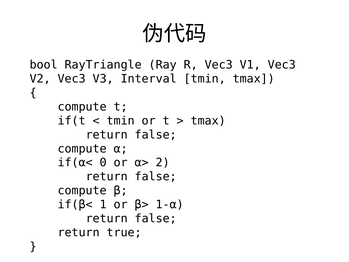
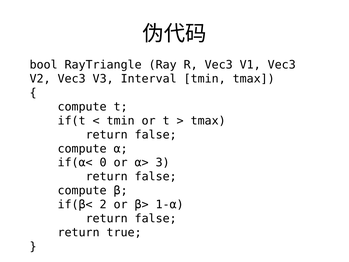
2: 2 -> 3 (163, 162)
1: 1 -> 2 (103, 204)
